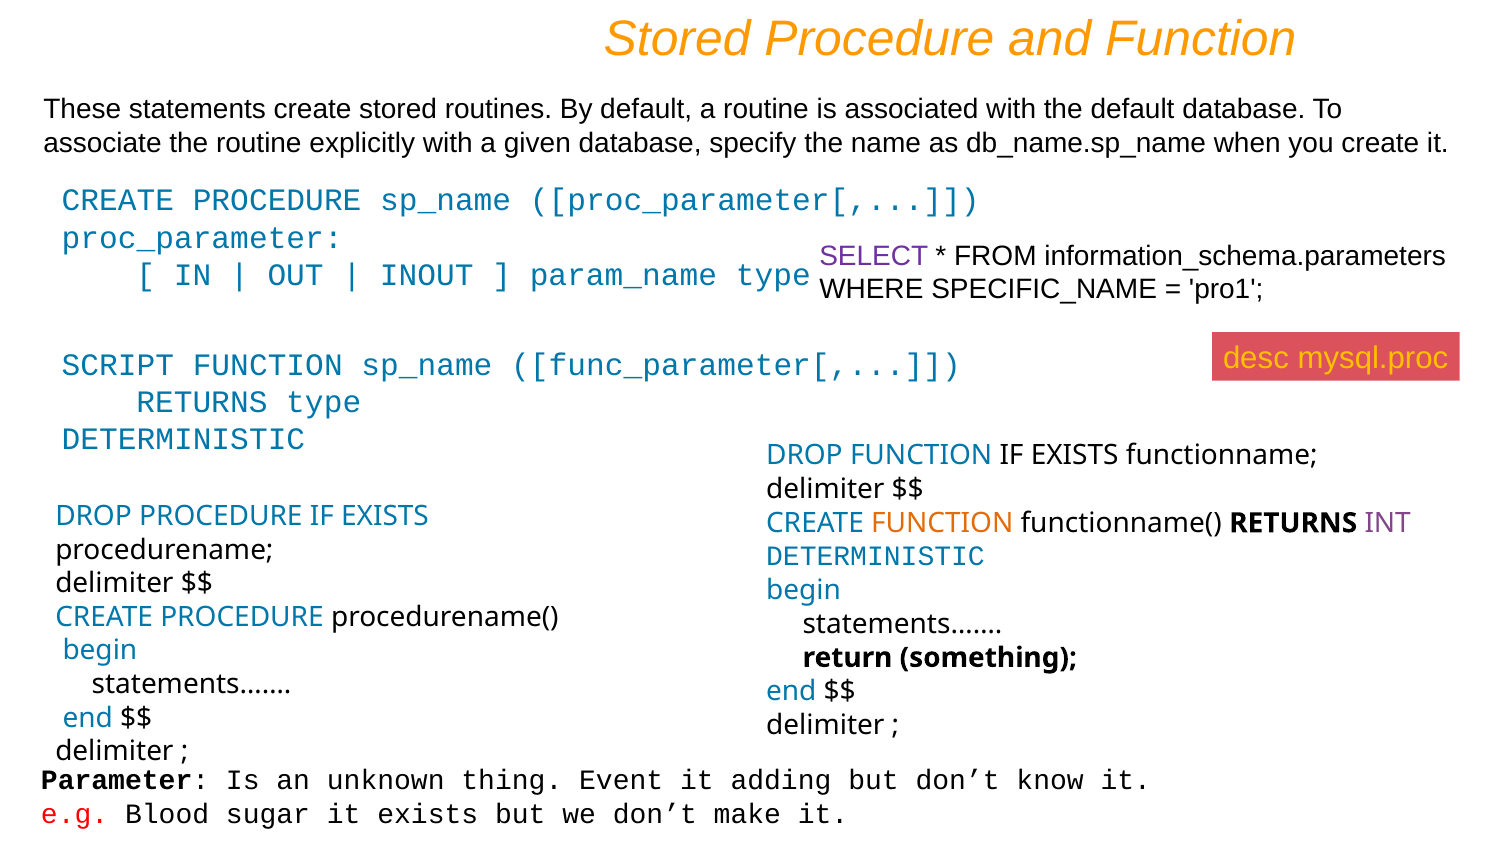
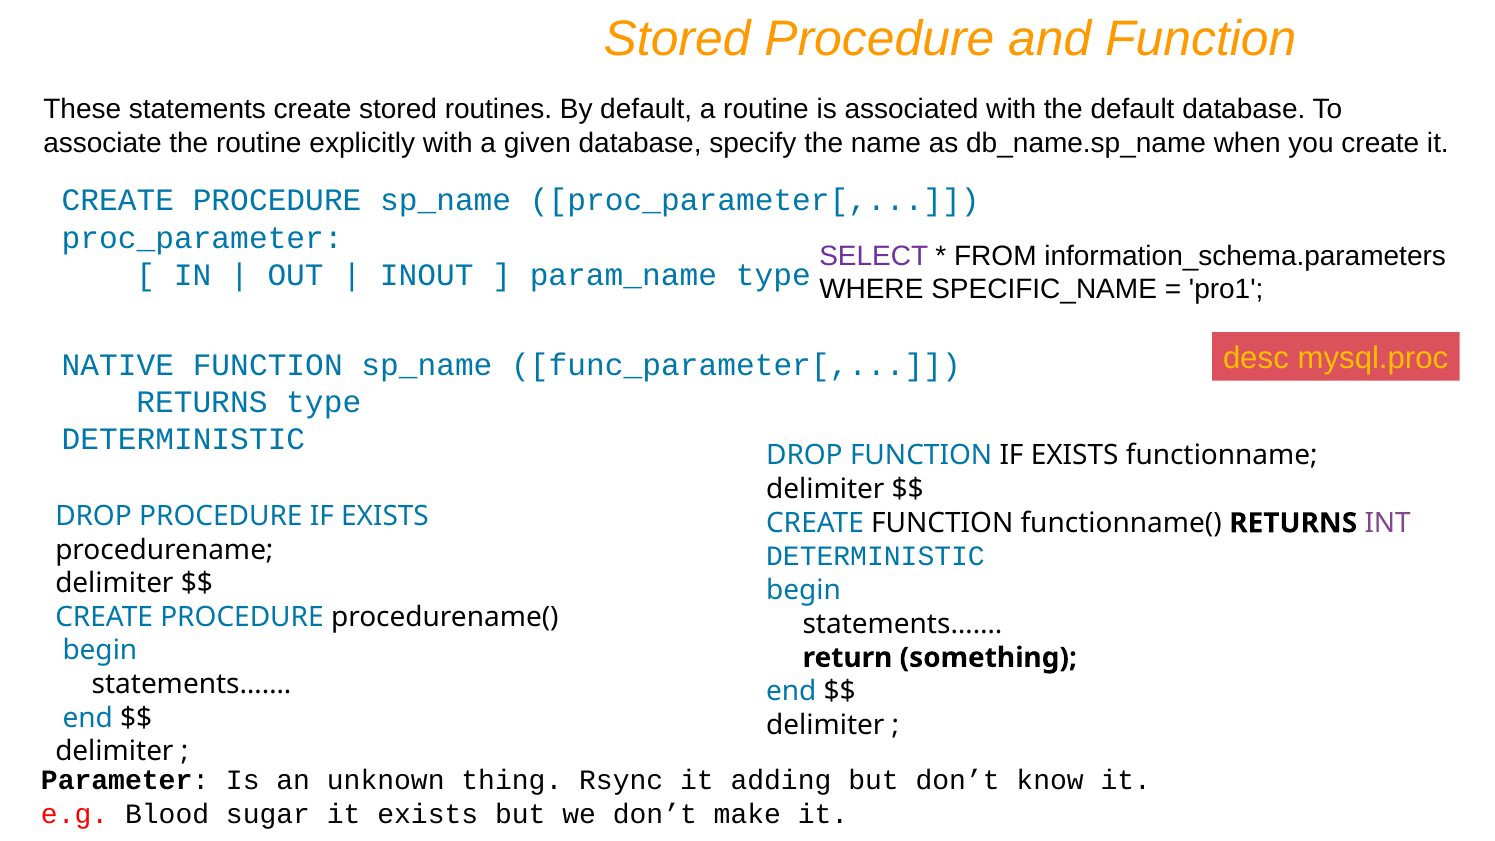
SCRIPT: SCRIPT -> NATIVE (118, 365)
FUNCTION colour: orange -> black (942, 523)
Event: Event -> Rsync (621, 780)
